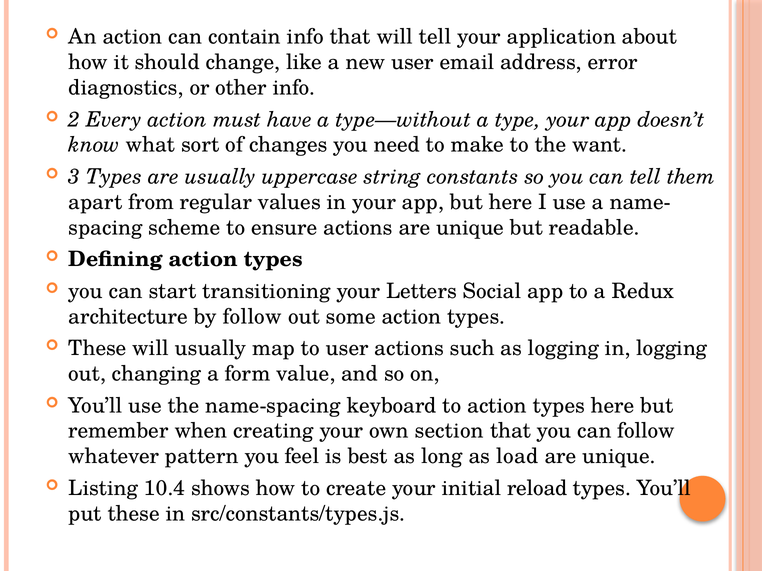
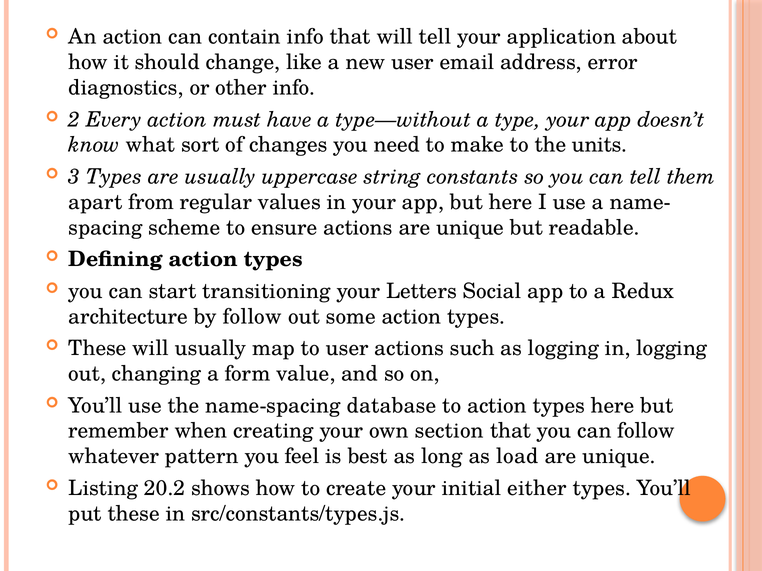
want: want -> units (600, 145)
keyboard: keyboard -> database (391, 406)
10.4: 10.4 -> 20.2 (165, 489)
reload: reload -> either (537, 489)
